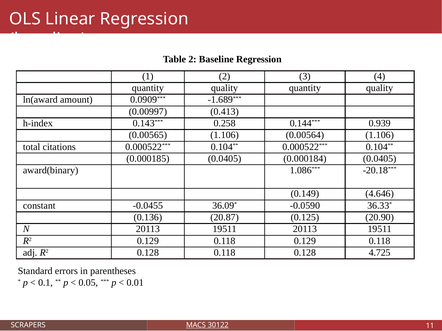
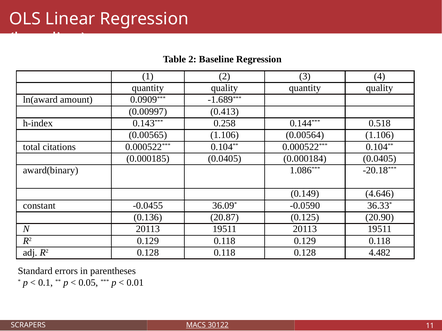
0.939: 0.939 -> 0.518 (380, 124)
4.725: 4.725 -> 4.482 (380, 253)
